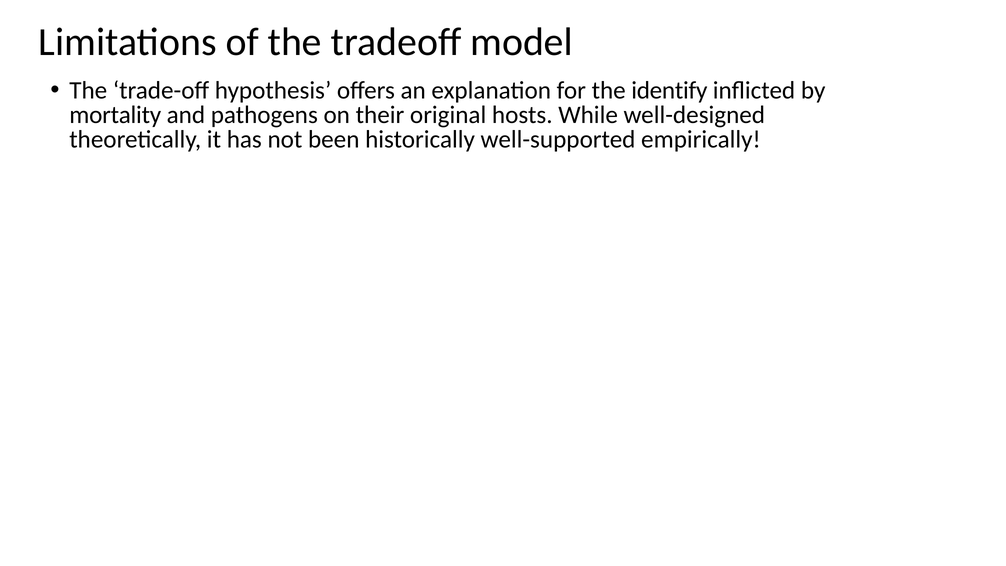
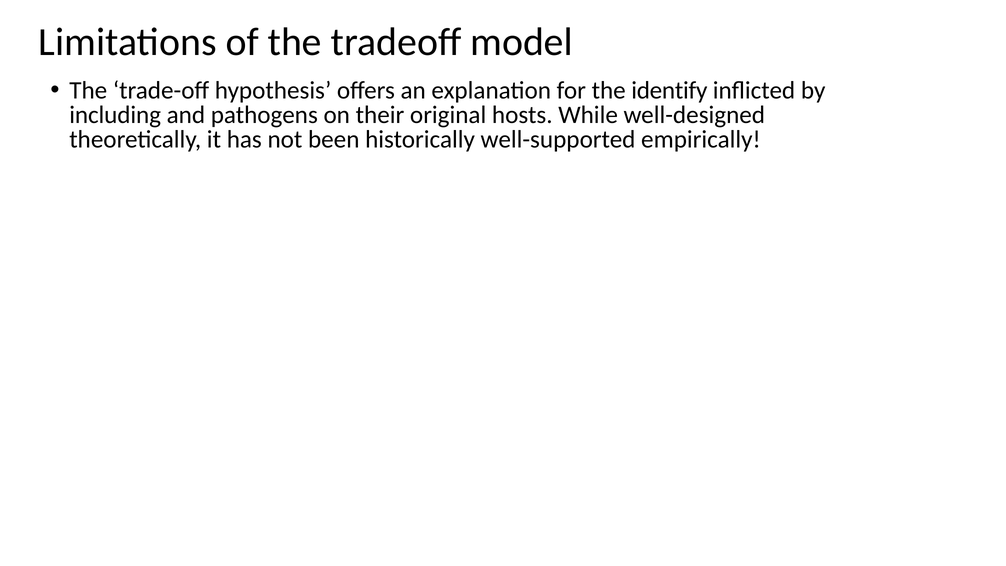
mortality: mortality -> including (115, 115)
